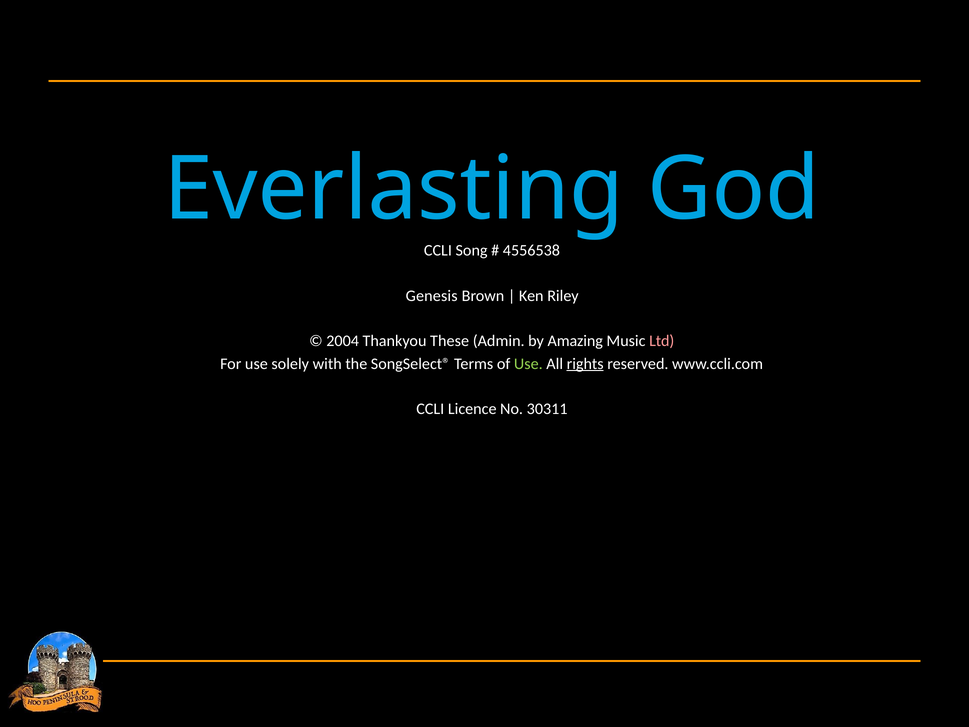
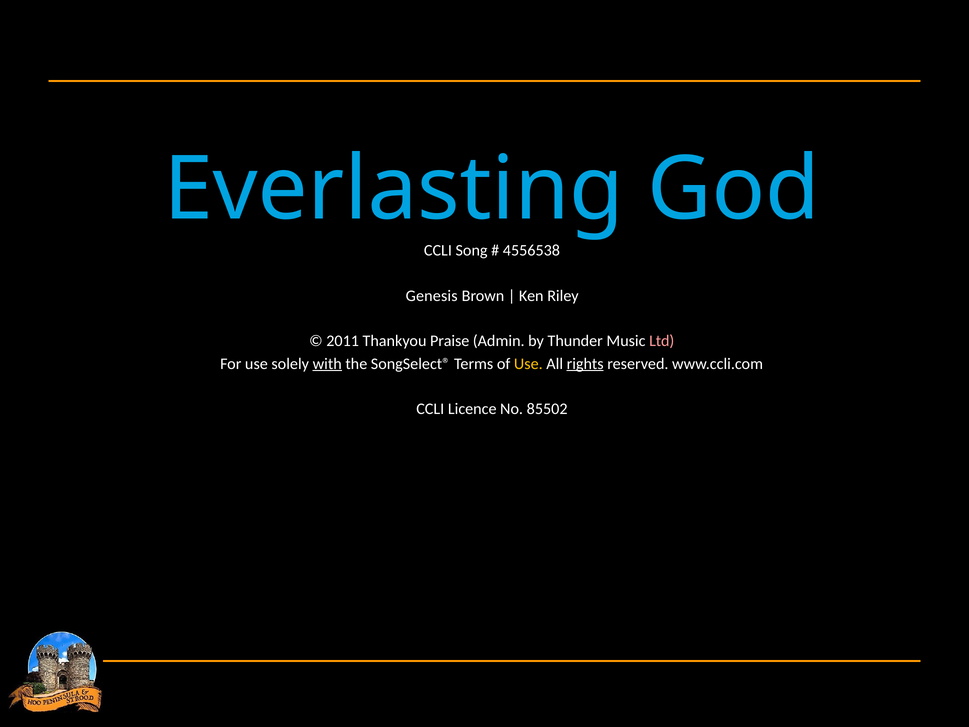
2004: 2004 -> 2011 (343, 341)
These: These -> Praise (450, 341)
Amazing: Amazing -> Thunder (575, 341)
with underline: none -> present (327, 364)
Use colour: light green -> yellow (528, 364)
30311: 30311 -> 85502 (547, 409)
